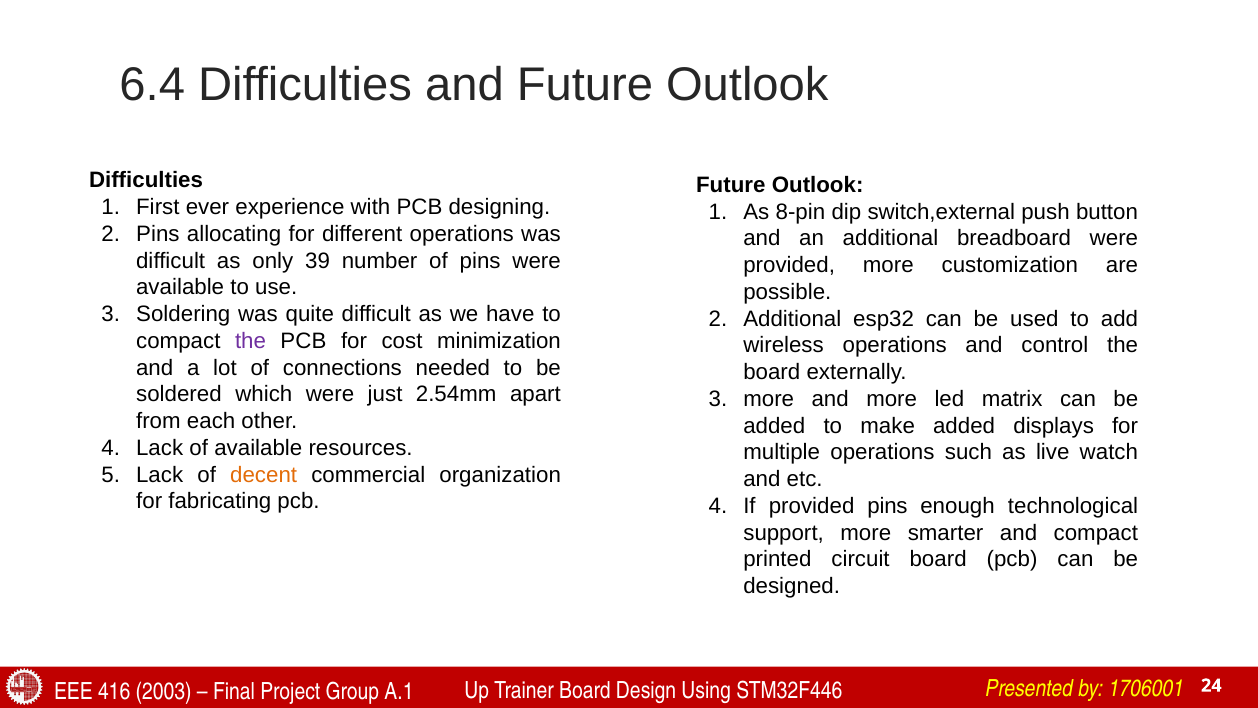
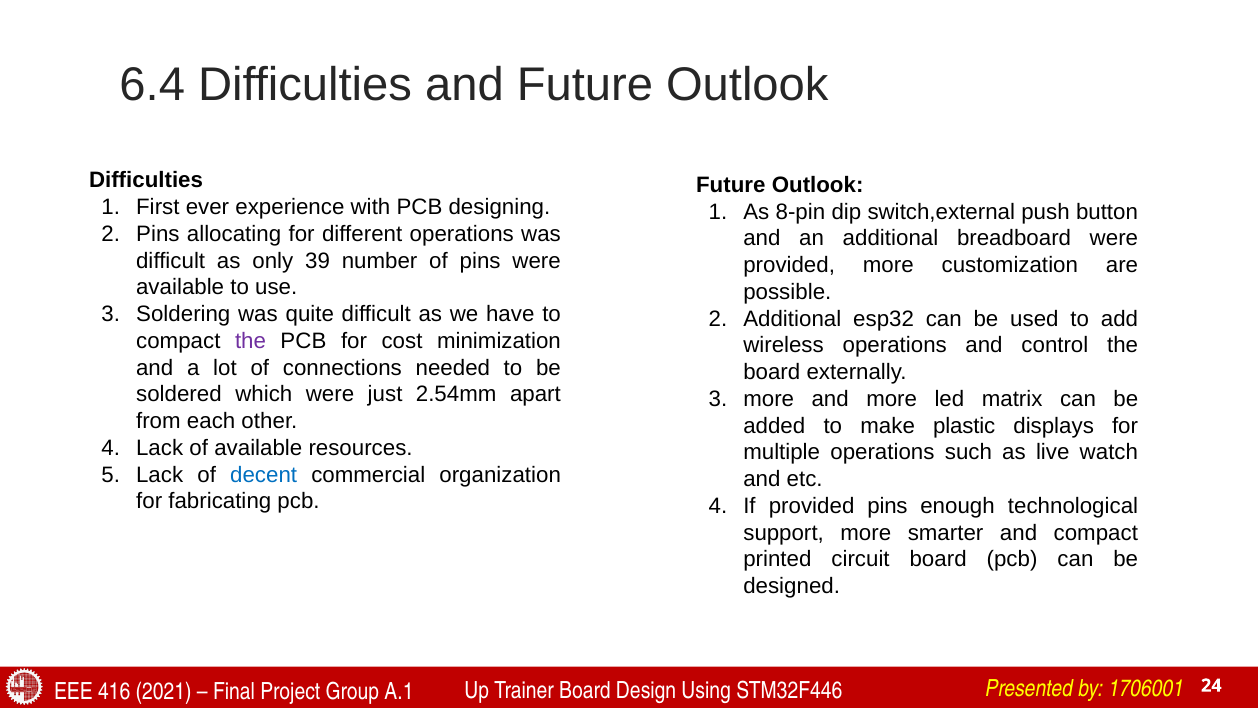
make added: added -> plastic (964, 426)
decent colour: orange -> blue (264, 475)
2003: 2003 -> 2021 (164, 691)
